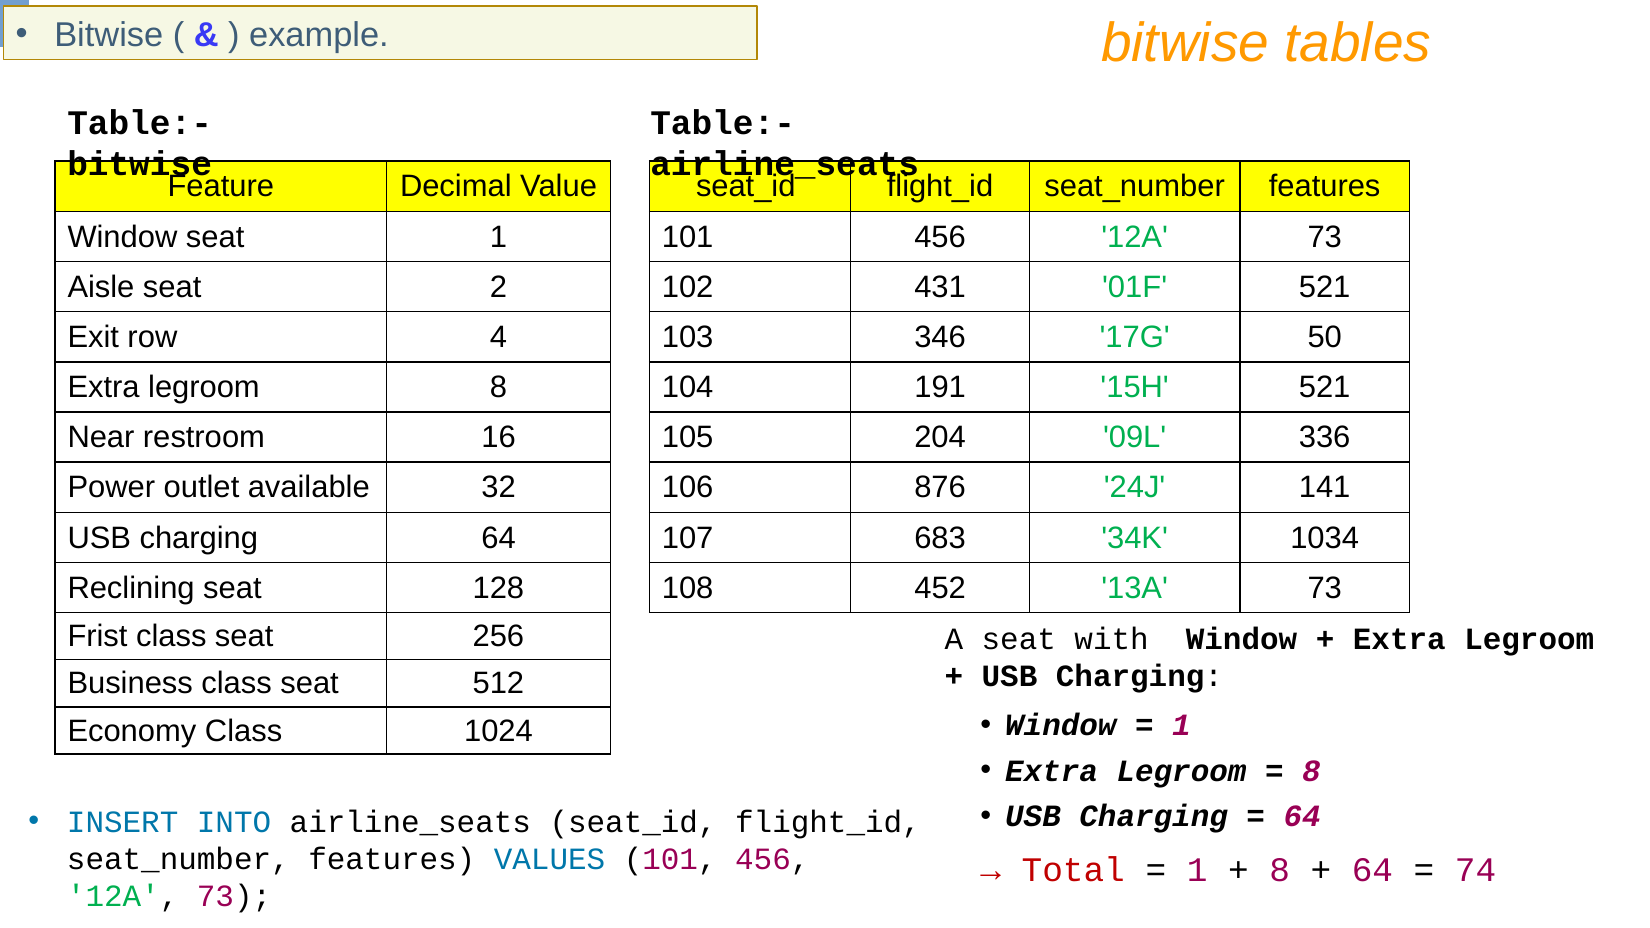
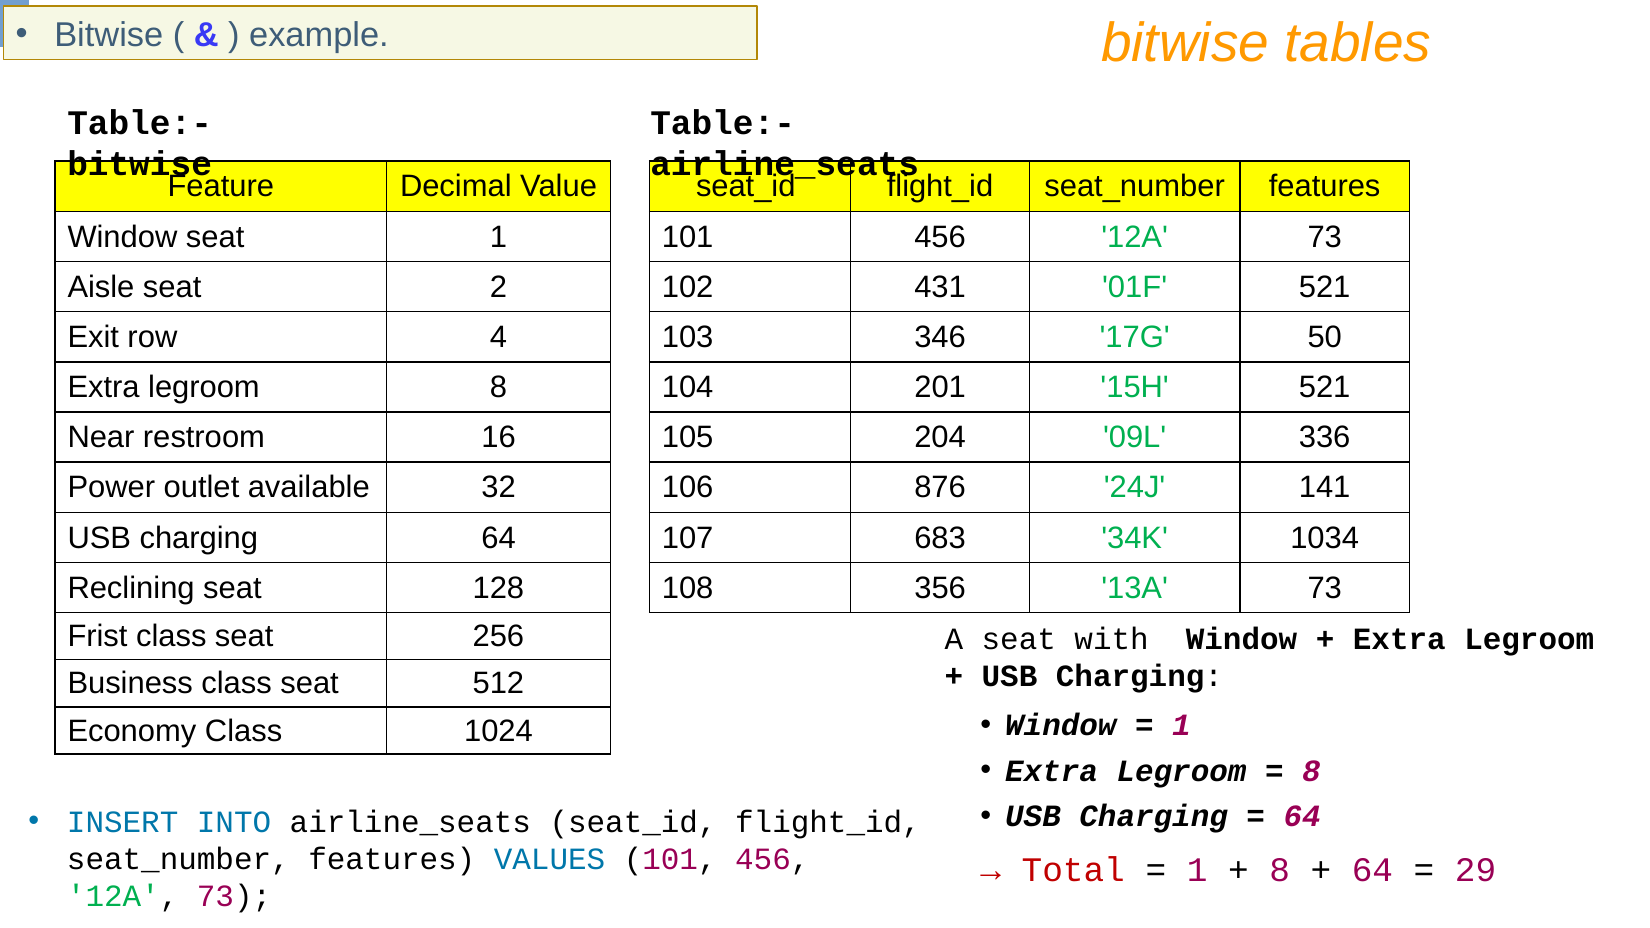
191: 191 -> 201 (940, 387)
452: 452 -> 356 (940, 588)
74: 74 -> 29 (1476, 870)
